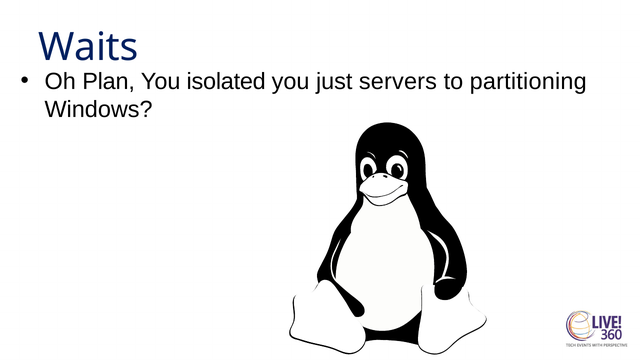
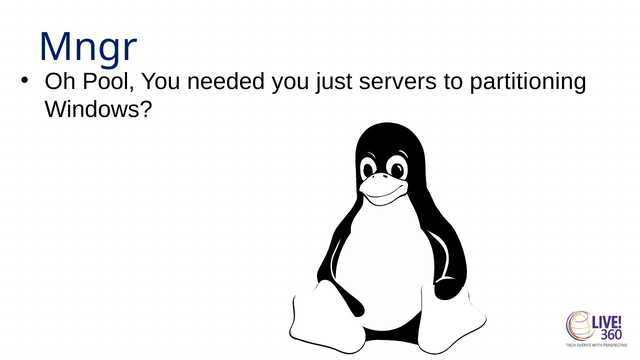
Waits: Waits -> Mngr (88, 47)
Plan: Plan -> Pool (109, 81)
isolated: isolated -> needed (226, 81)
